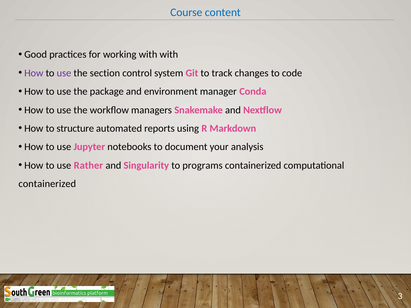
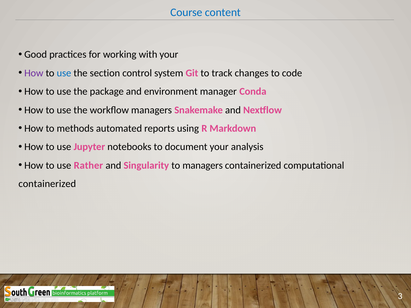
with with: with -> your (169, 55)
use colour: purple -> blue (64, 73)
structure: structure -> methods (75, 129)
to programs: programs -> managers (203, 166)
